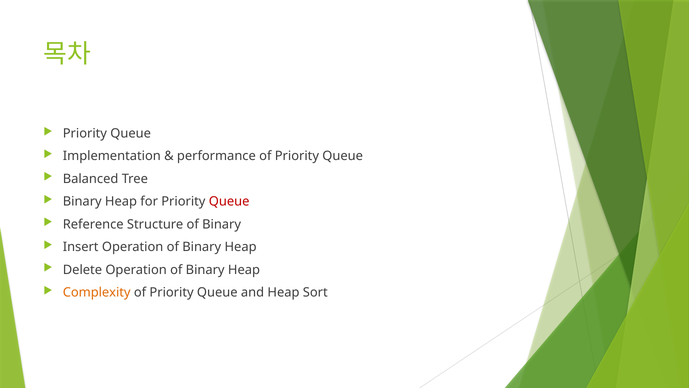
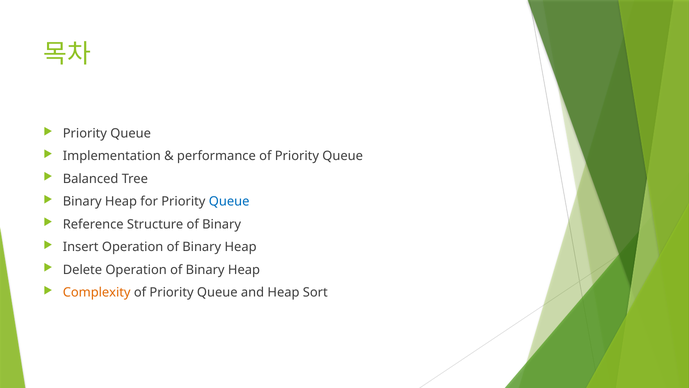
Queue colour: red -> blue (229, 201)
